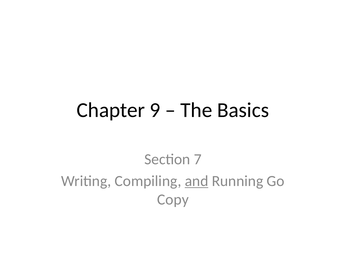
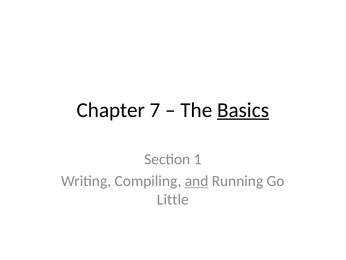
9: 9 -> 7 (155, 110)
Basics underline: none -> present (243, 110)
7: 7 -> 1 (198, 159)
Copy: Copy -> Little (173, 199)
